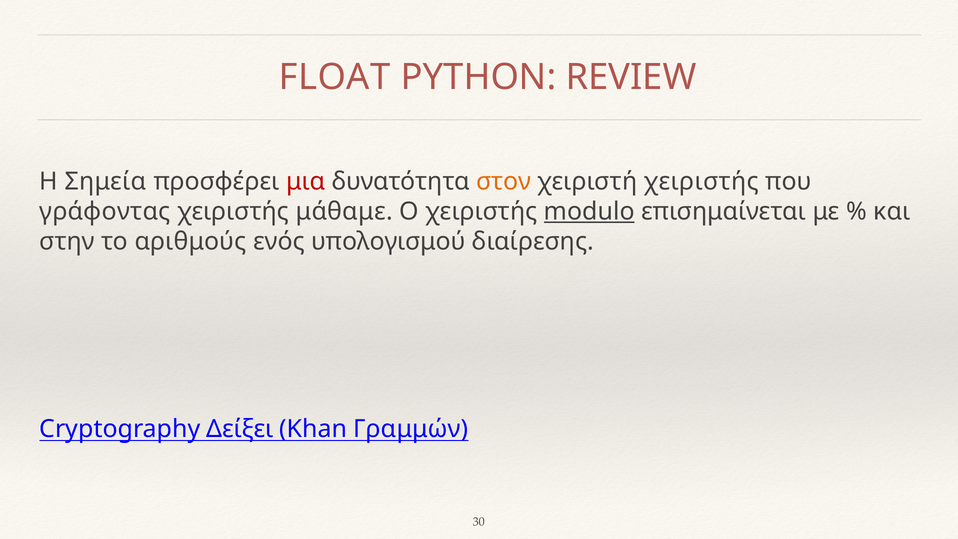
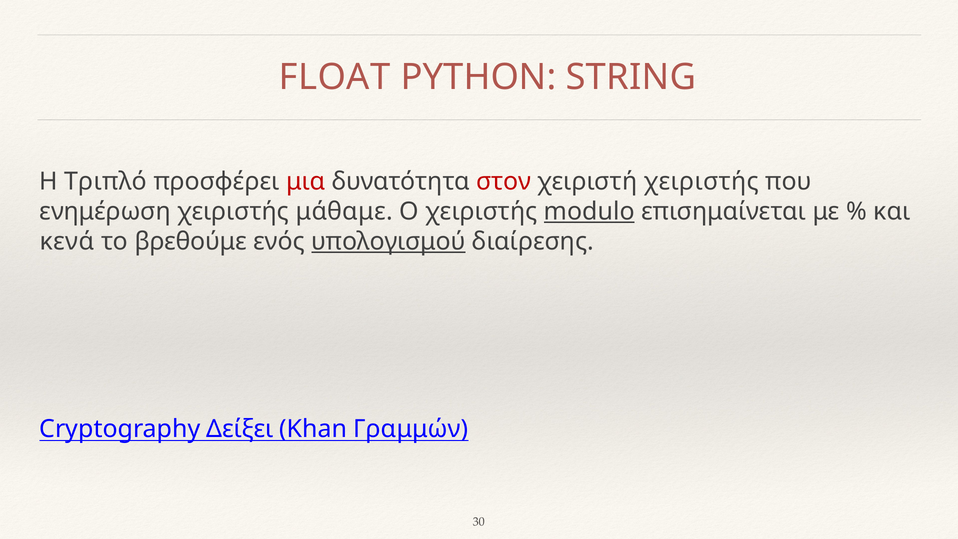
REVIEW: REVIEW -> STRING (631, 77)
Σημεία: Σημεία -> Τριπλό (106, 182)
στον colour: orange -> red (504, 182)
γράφοντας: γράφοντας -> ενημέρωση (105, 212)
στην: στην -> κενά (67, 241)
αριθμούς: αριθμούς -> βρεθούμε (191, 241)
υπολογισμού underline: none -> present (388, 241)
